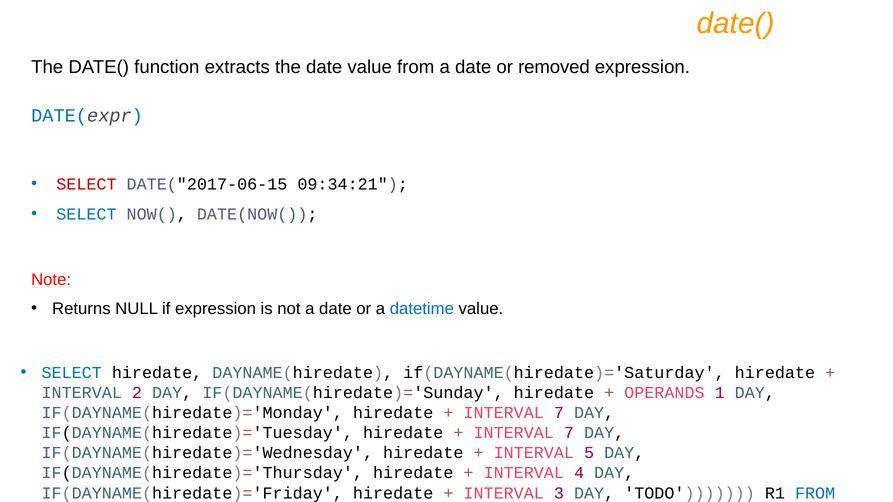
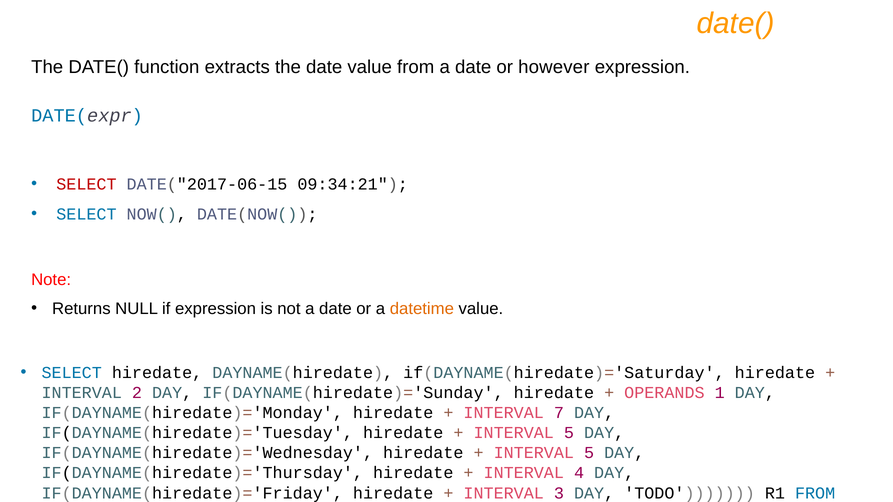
removed: removed -> however (554, 67)
datetime colour: blue -> orange (422, 309)
7: 7 -> 5 (569, 433)
